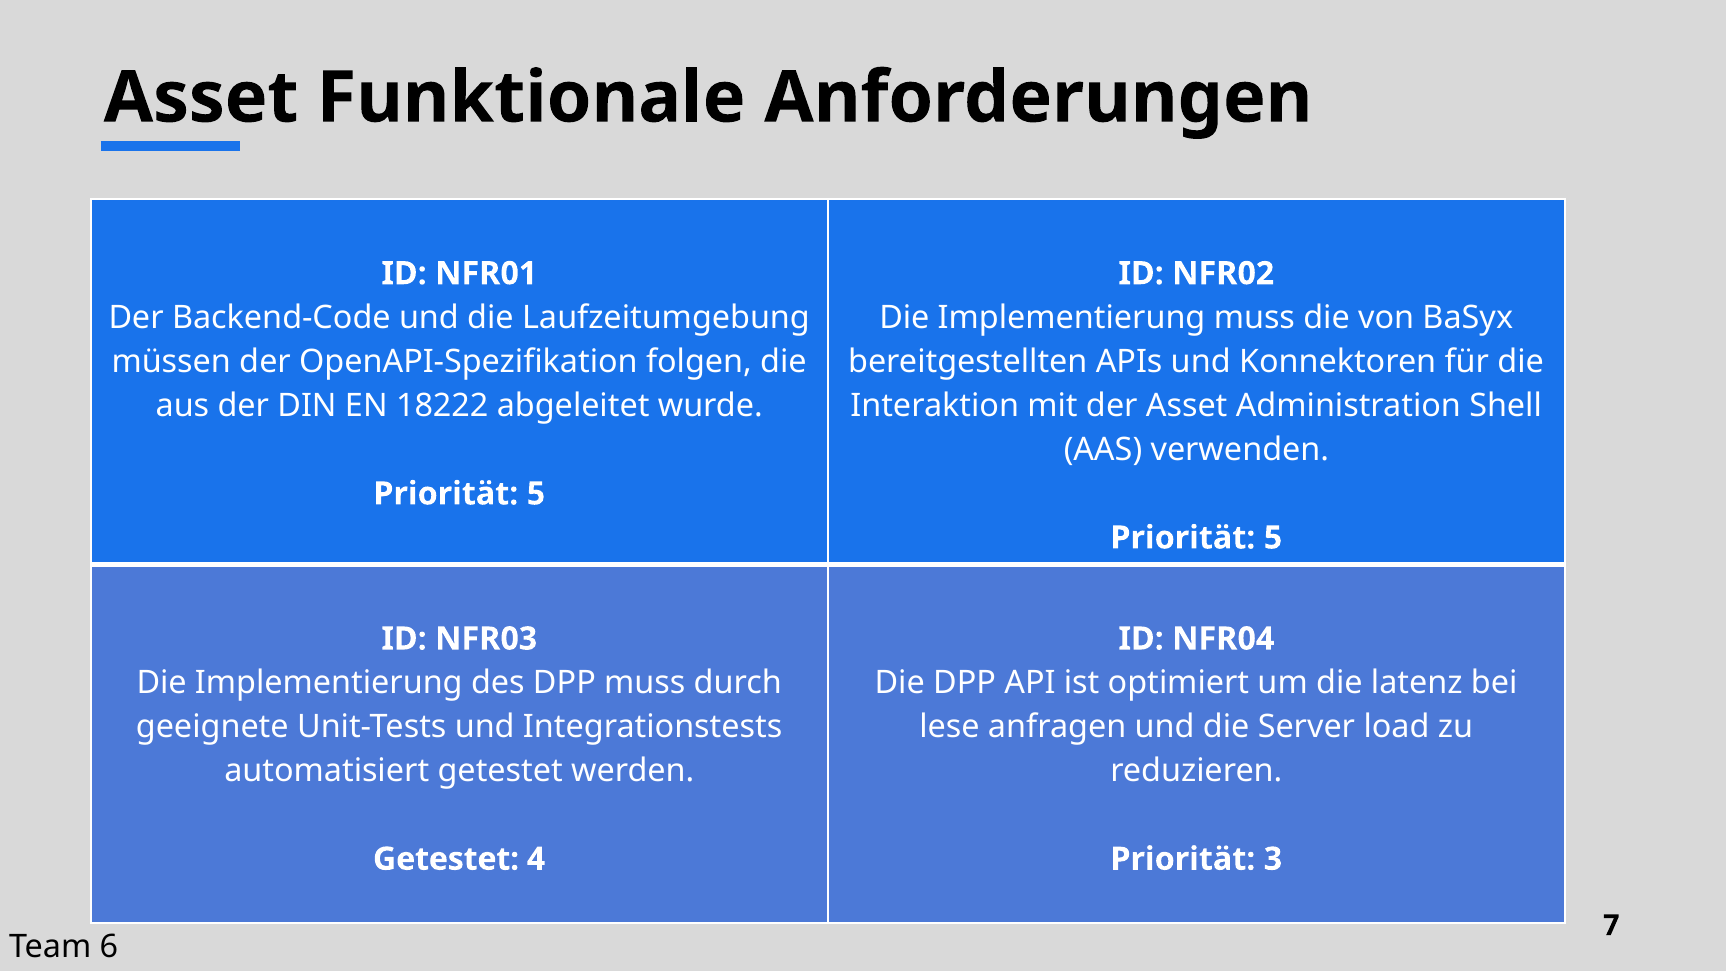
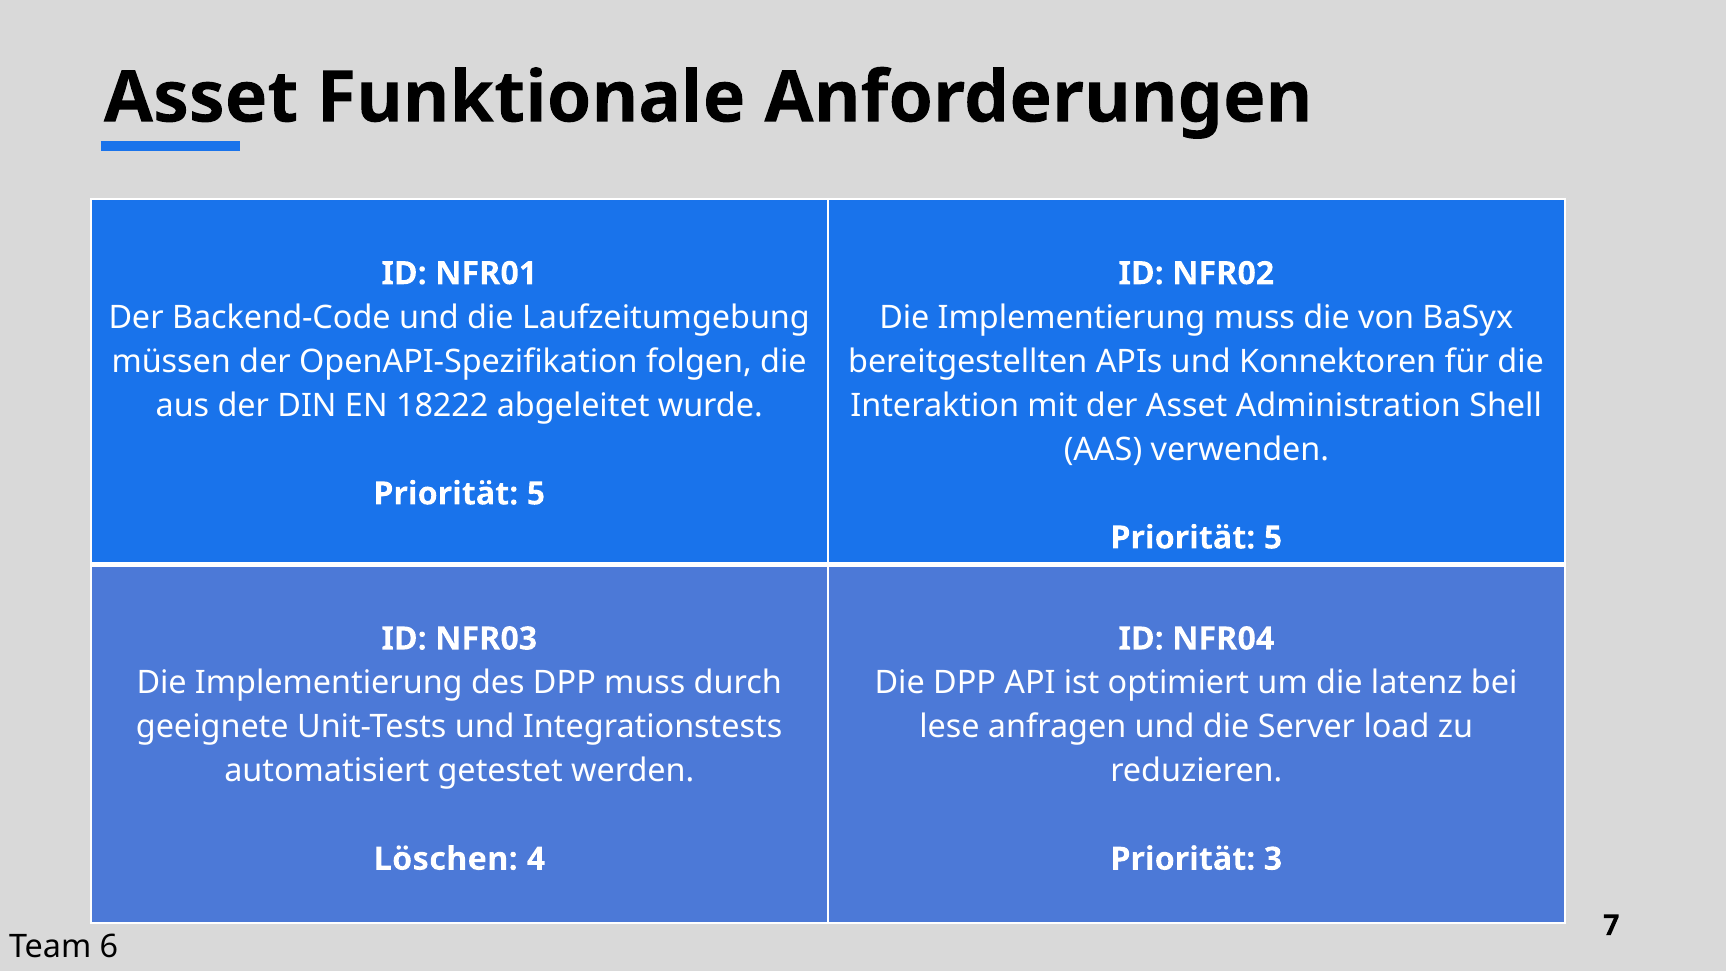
Getestet: Getestet -> Löschen (446, 859)
